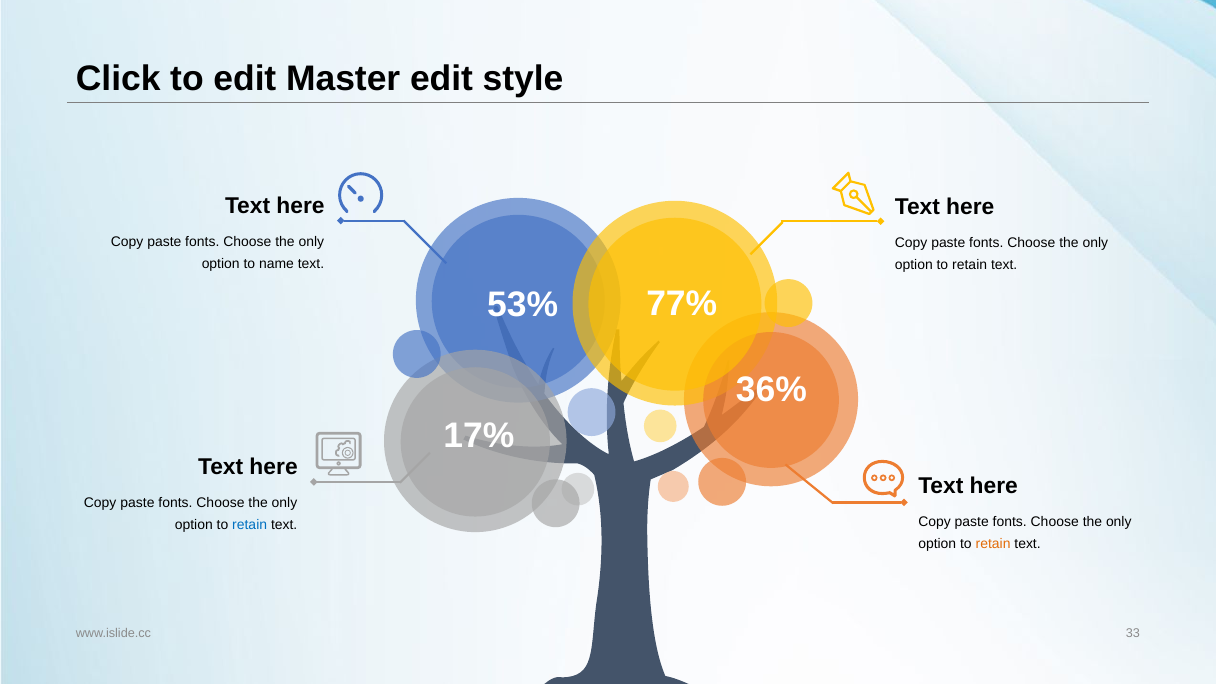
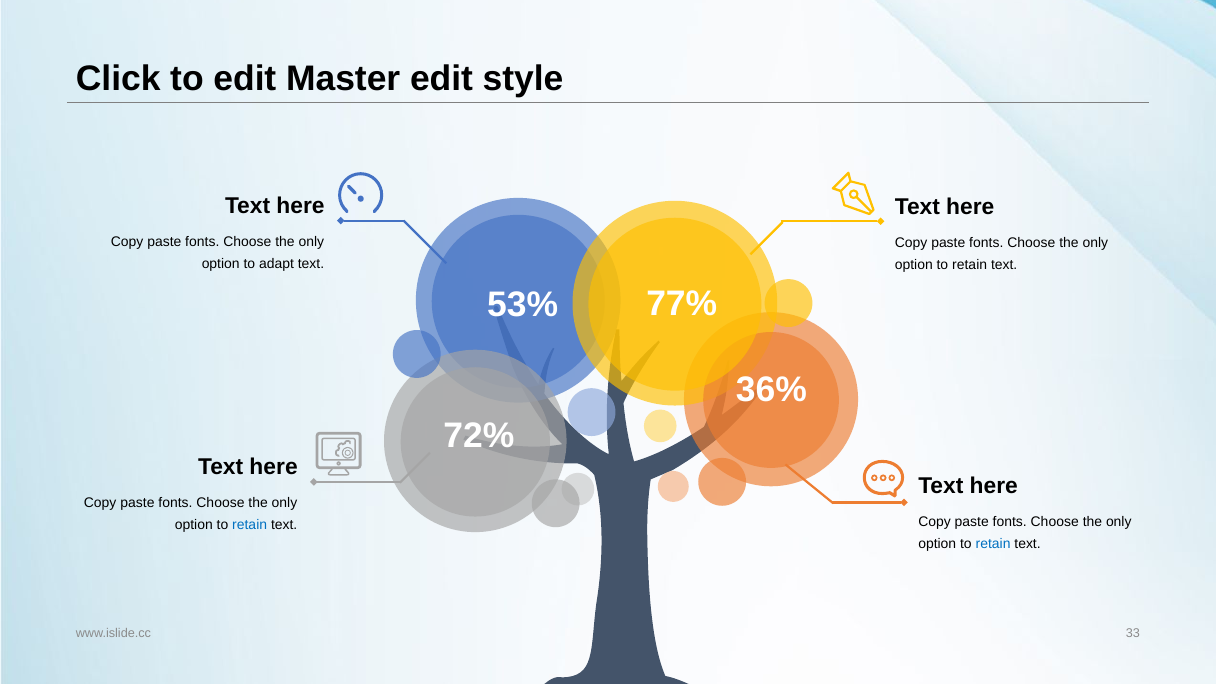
name: name -> adapt (277, 264)
17%: 17% -> 72% (479, 436)
retain colour: orange -> blue (993, 544)
